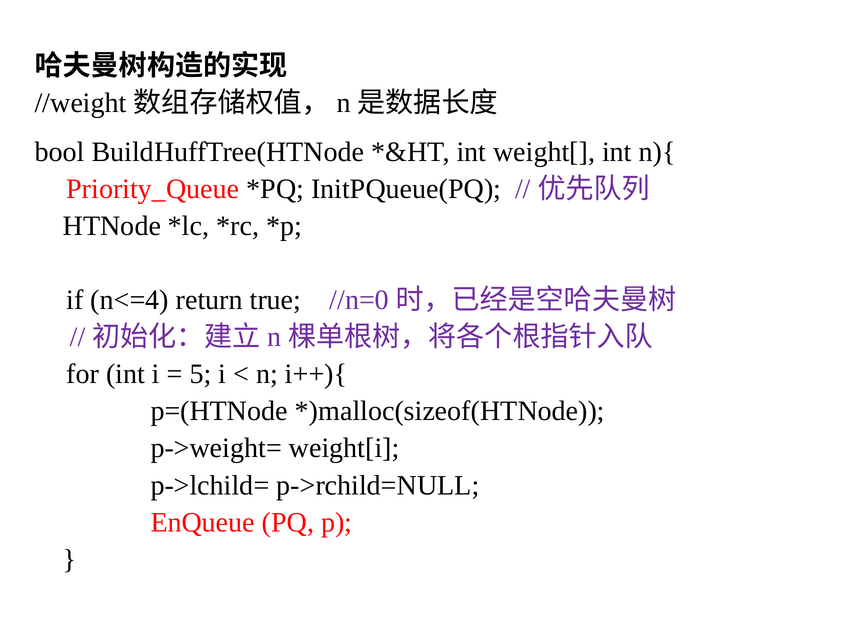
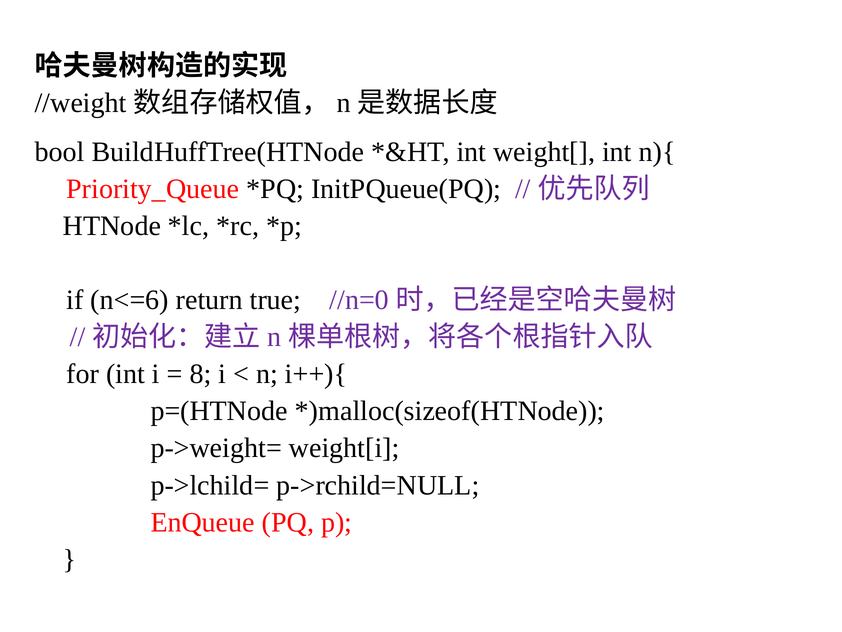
n<=4: n<=4 -> n<=6 (130, 300)
5: 5 -> 8 (200, 374)
